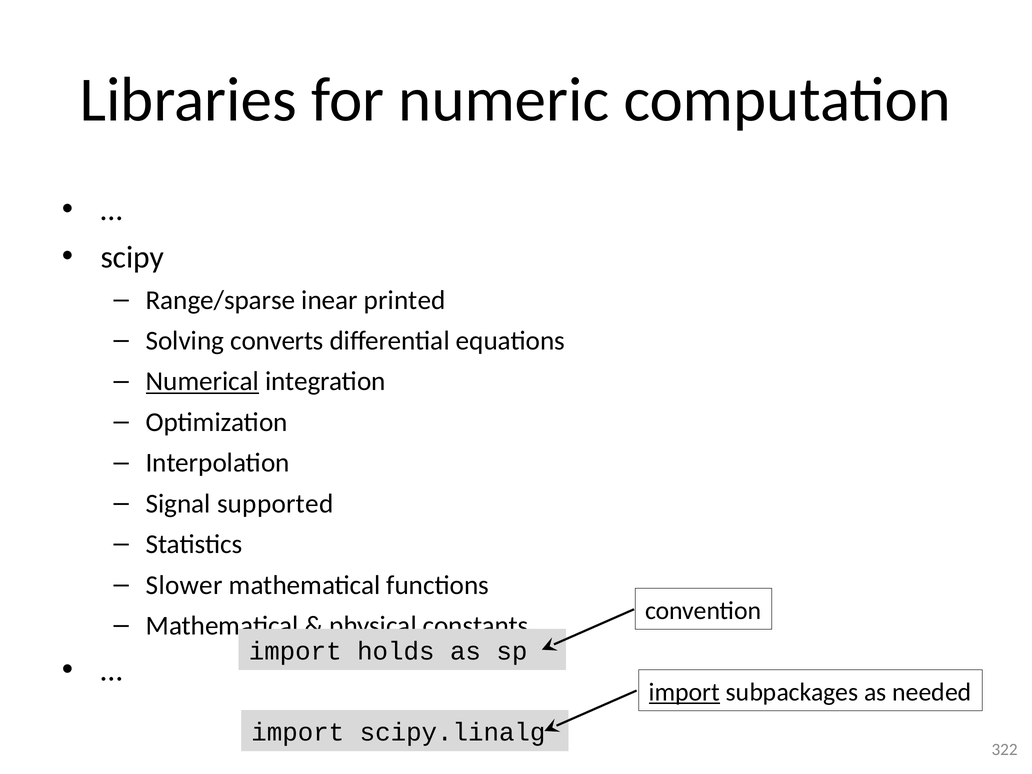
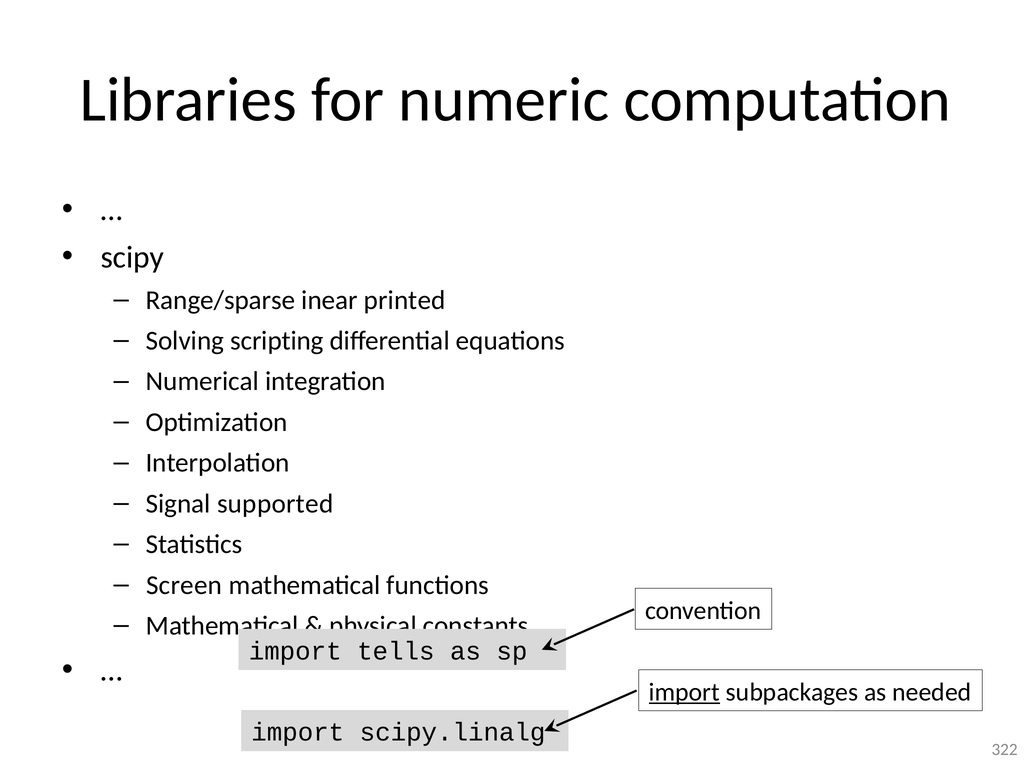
converts: converts -> scripting (277, 341)
Numerical underline: present -> none (202, 382)
Slower: Slower -> Screen (184, 585)
holds: holds -> tells (396, 651)
